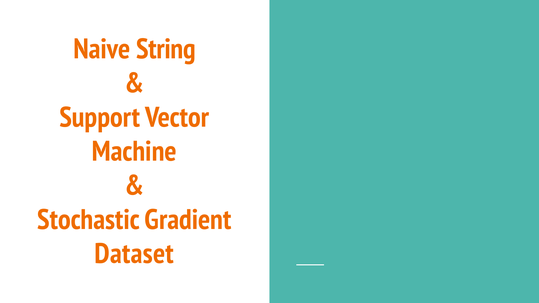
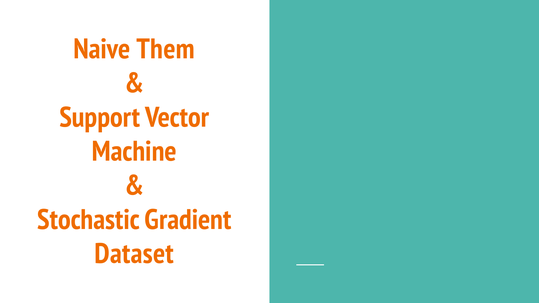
String: String -> Them (166, 49)
